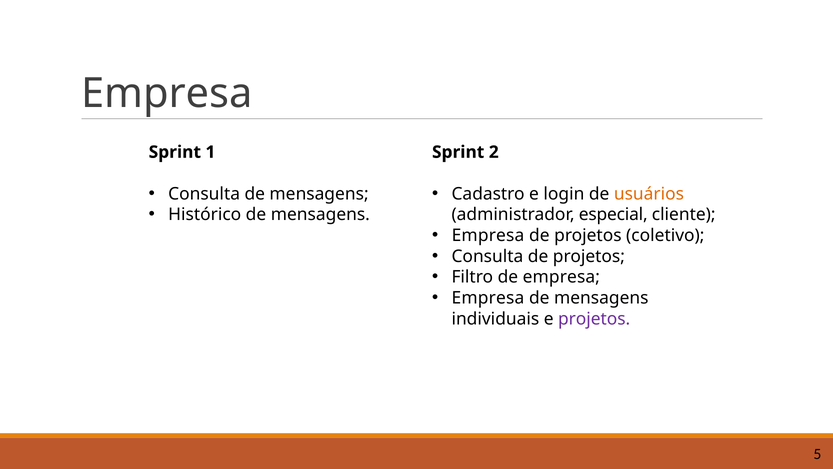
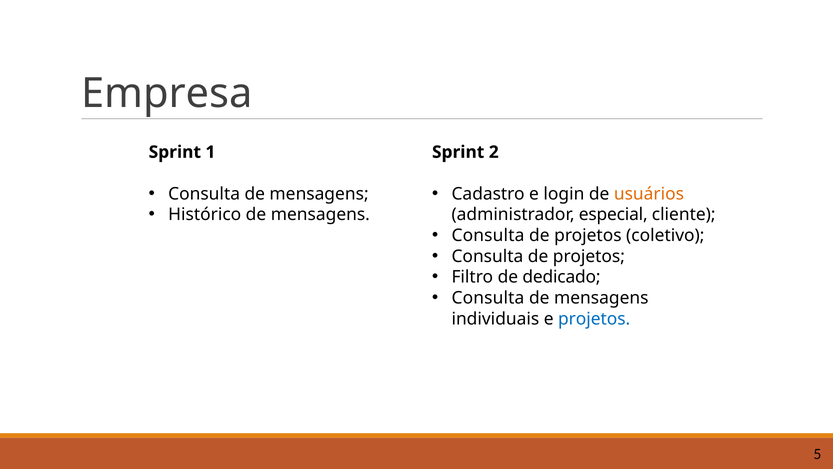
Empresa: Empresa -> Consulta (488, 235)
de empresa: empresa -> dedicado (561, 277)
Empresa: Empresa -> Consulta (488, 298)
projetos colour: purple -> blue (594, 319)
